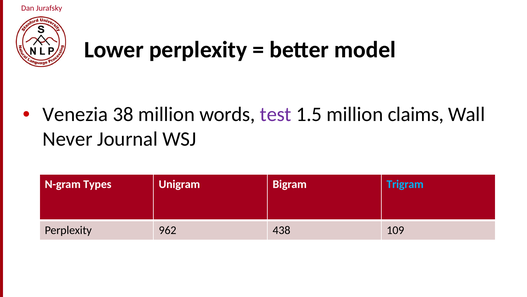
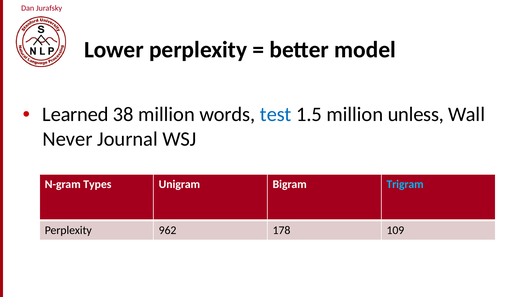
Venezia: Venezia -> Learned (75, 114)
test colour: purple -> blue (276, 114)
claims: claims -> unless (416, 114)
438: 438 -> 178 (282, 230)
